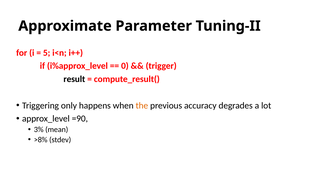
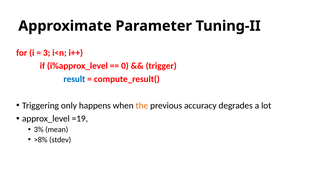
5: 5 -> 3 (47, 53)
result colour: black -> blue (74, 79)
=90: =90 -> =19 (80, 119)
